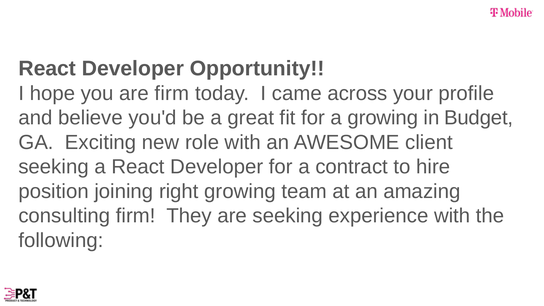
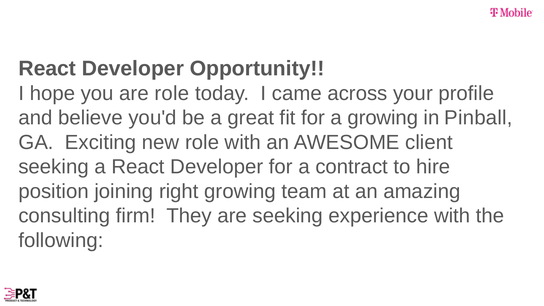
are firm: firm -> role (172, 93)
Budget: Budget -> Pinball (478, 118)
